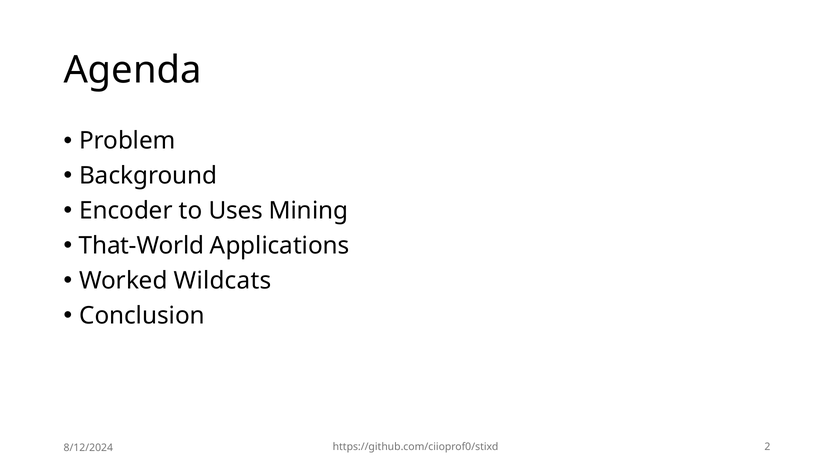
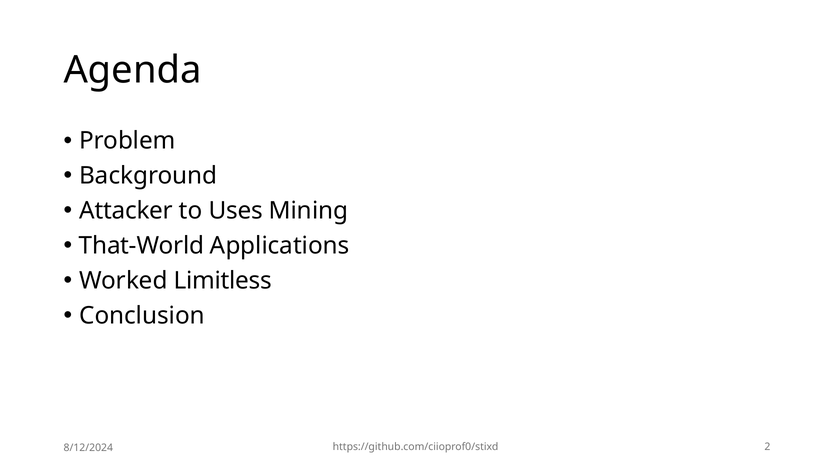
Encoder: Encoder -> Attacker (126, 211)
Wildcats: Wildcats -> Limitless (223, 281)
